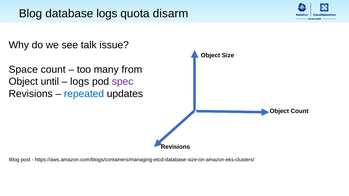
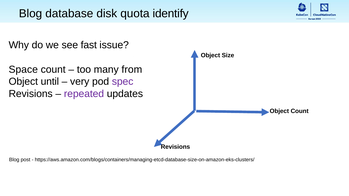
database logs: logs -> disk (107, 14)
disarm: disarm -> identify (171, 14)
talk: talk -> fast (89, 45)
logs: logs -> very (80, 82)
repeated colour: blue -> purple (84, 94)
